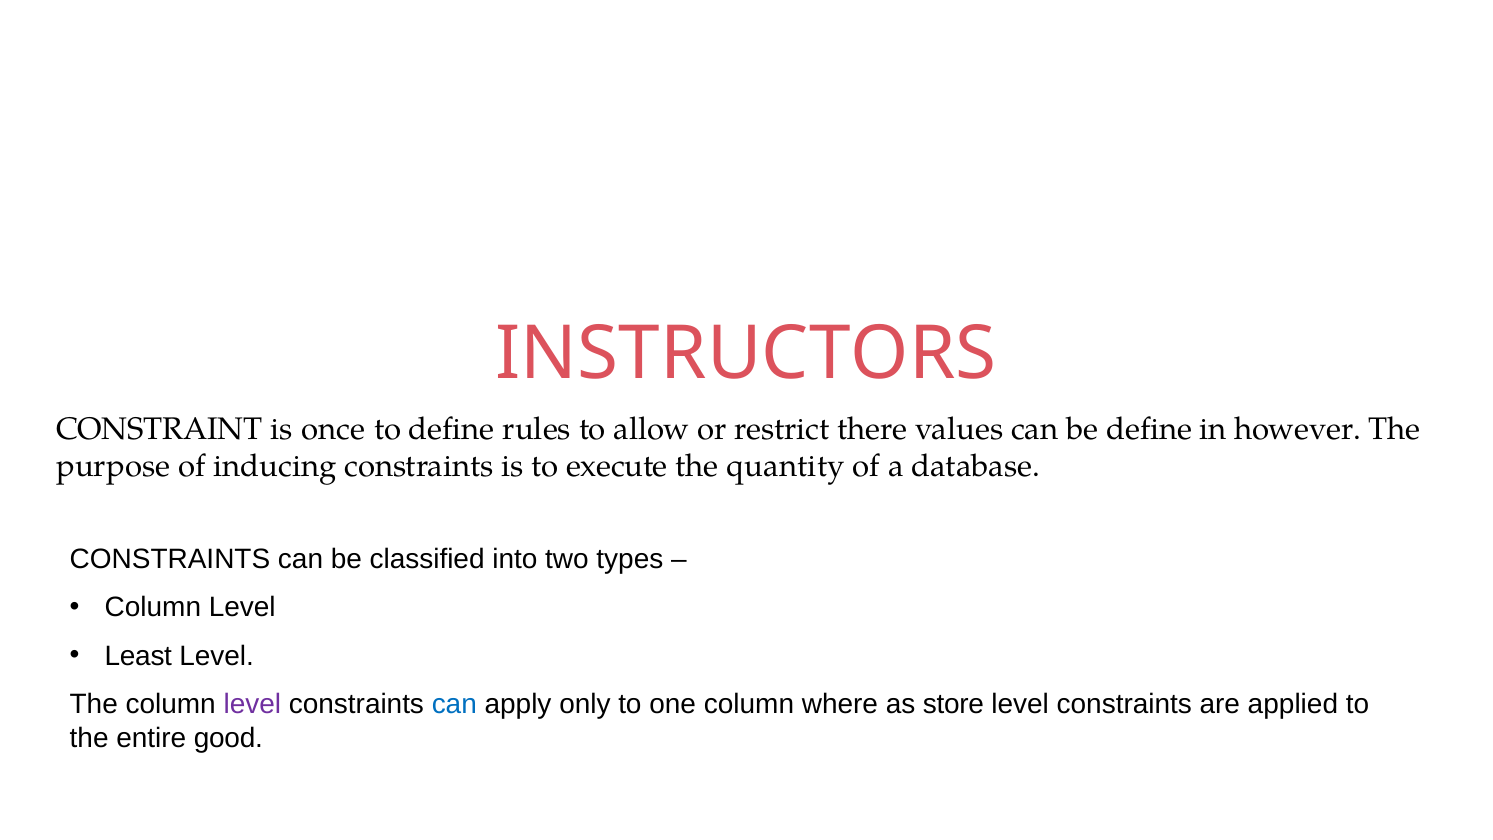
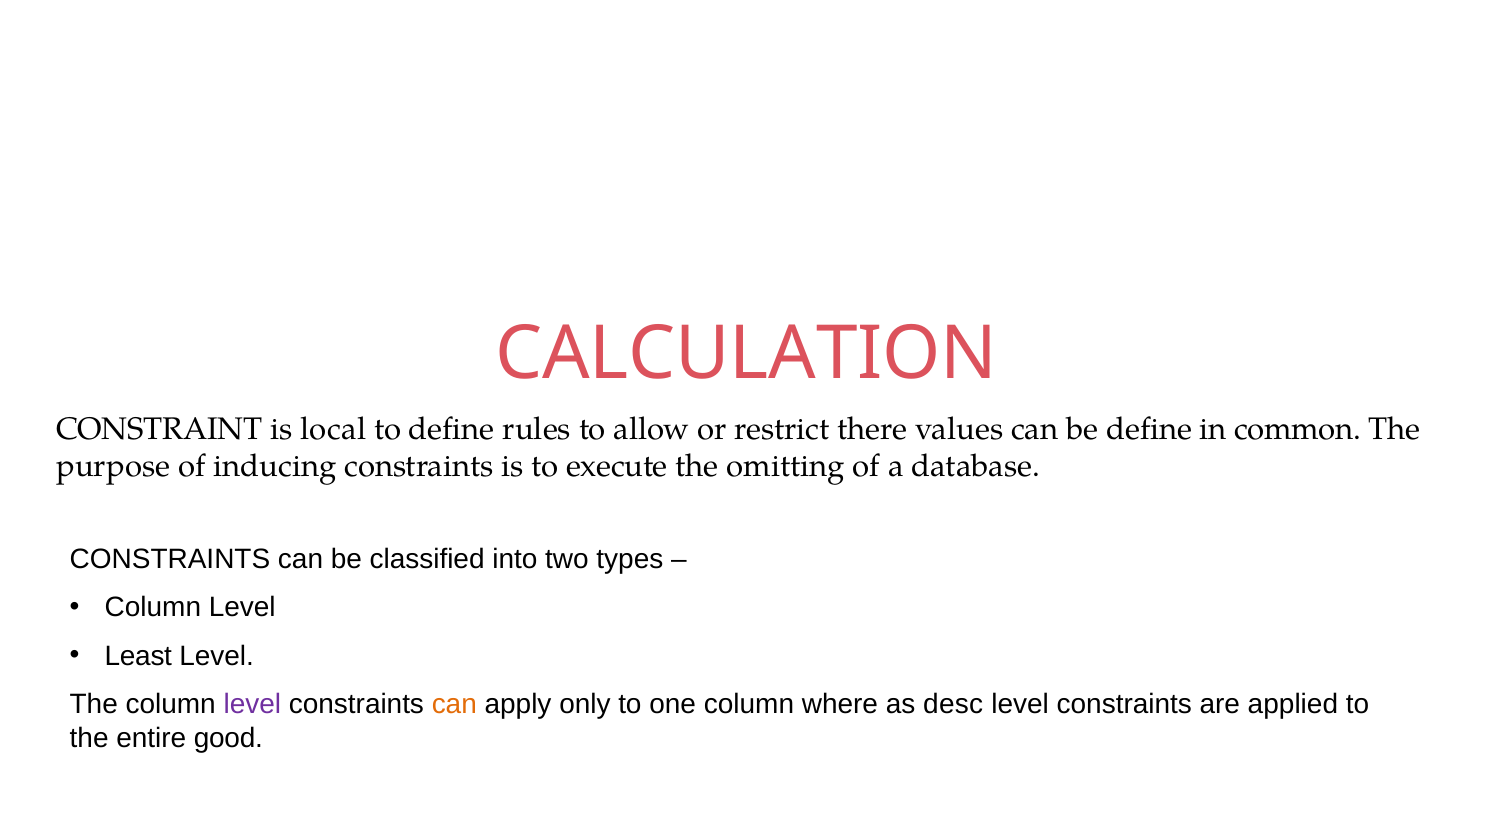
INSTRUCTORS: INSTRUCTORS -> CALCULATION (746, 354)
once: once -> local (333, 429)
however: however -> common (1298, 429)
quantity: quantity -> omitting (786, 466)
can colour: blue -> orange (454, 704)
store: store -> desc (953, 704)
